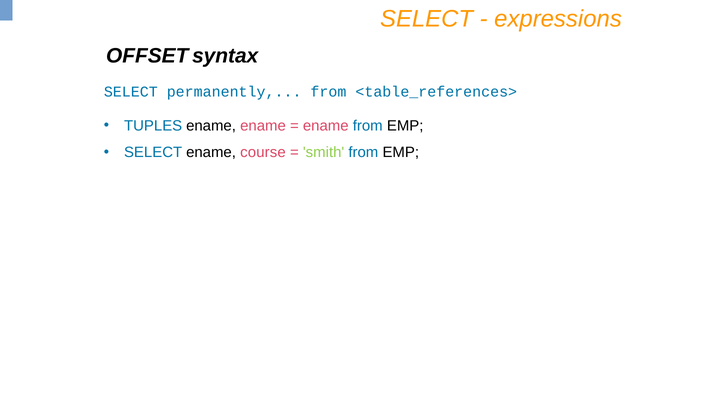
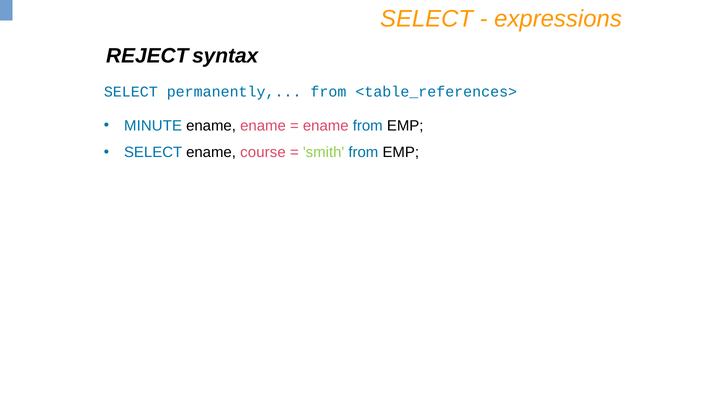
OFFSET: OFFSET -> REJECT (147, 56)
TUPLES: TUPLES -> MINUTE (153, 126)
